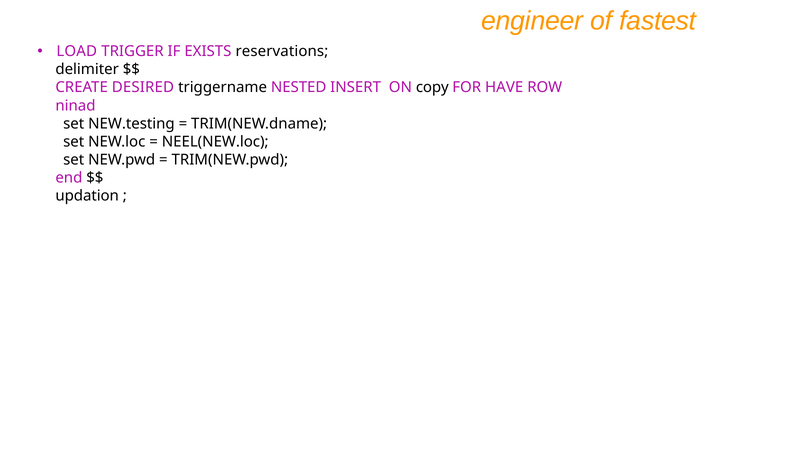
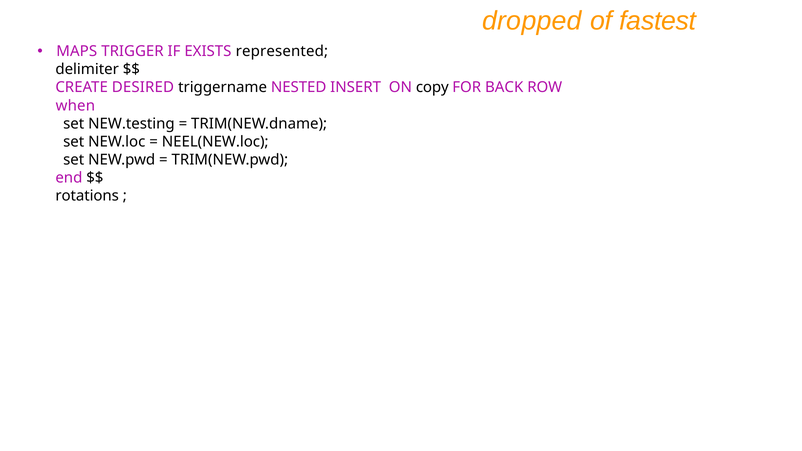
engineer: engineer -> dropped (532, 21)
LOAD: LOAD -> MAPS (77, 51)
reservations: reservations -> represented (282, 51)
HAVE: HAVE -> BACK (504, 88)
ninad: ninad -> when (75, 106)
updation: updation -> rotations (87, 196)
